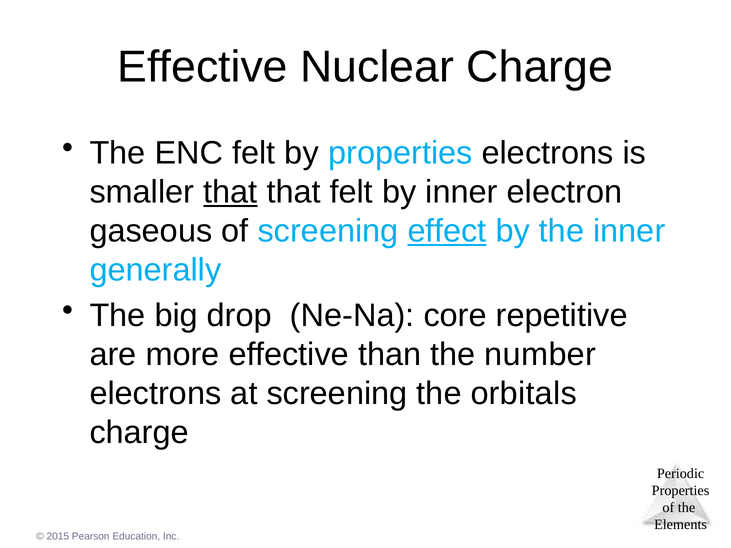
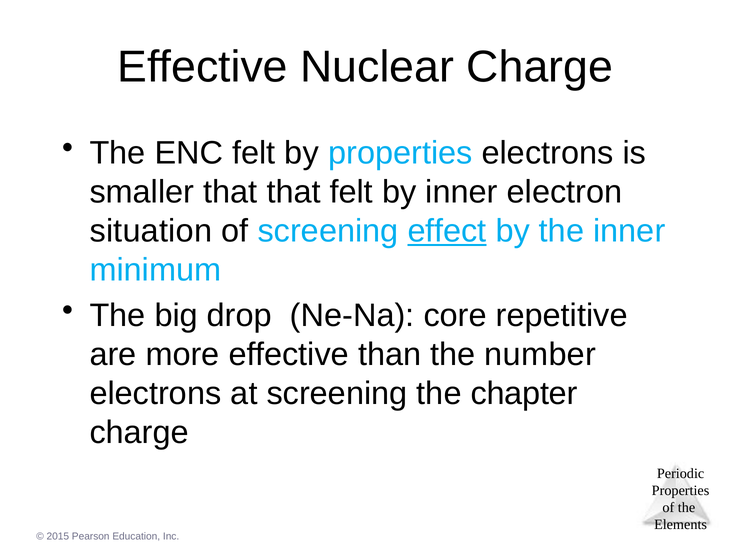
that underline: present -> none (230, 192)
gaseous: gaseous -> situation (151, 231)
generally: generally -> minimum (155, 270)
orbitals: orbitals -> chapter (524, 394)
